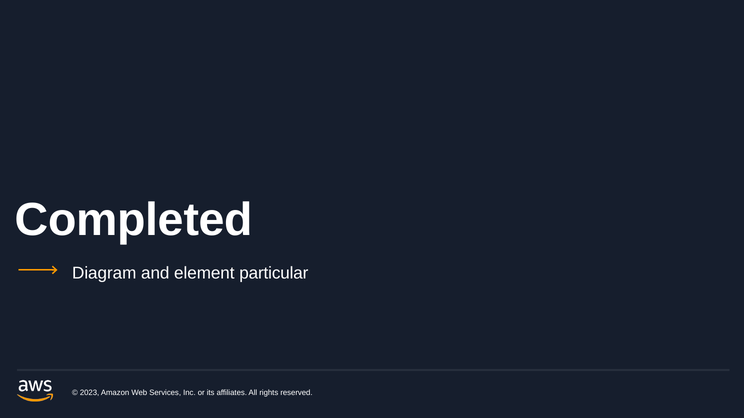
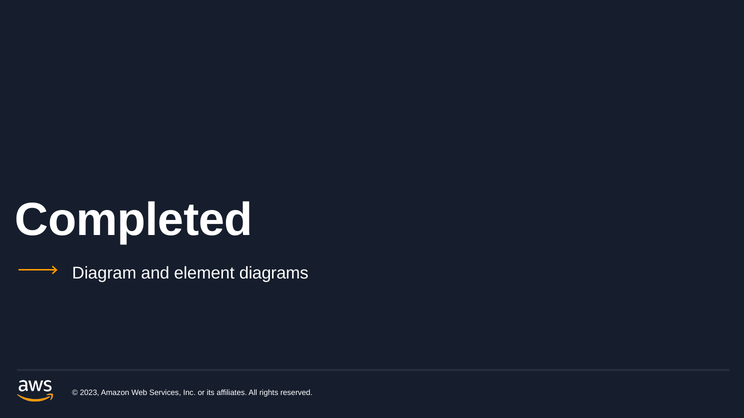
particular: particular -> diagrams (274, 274)
